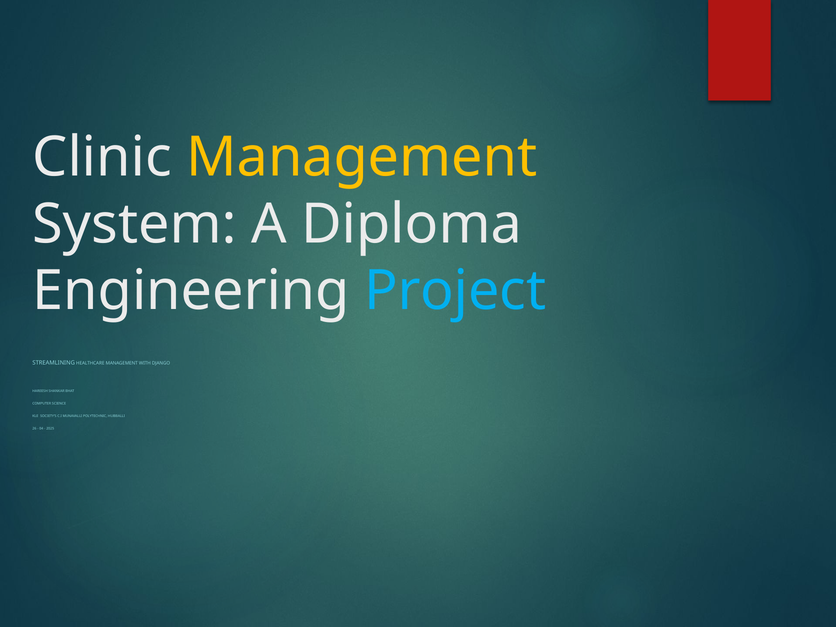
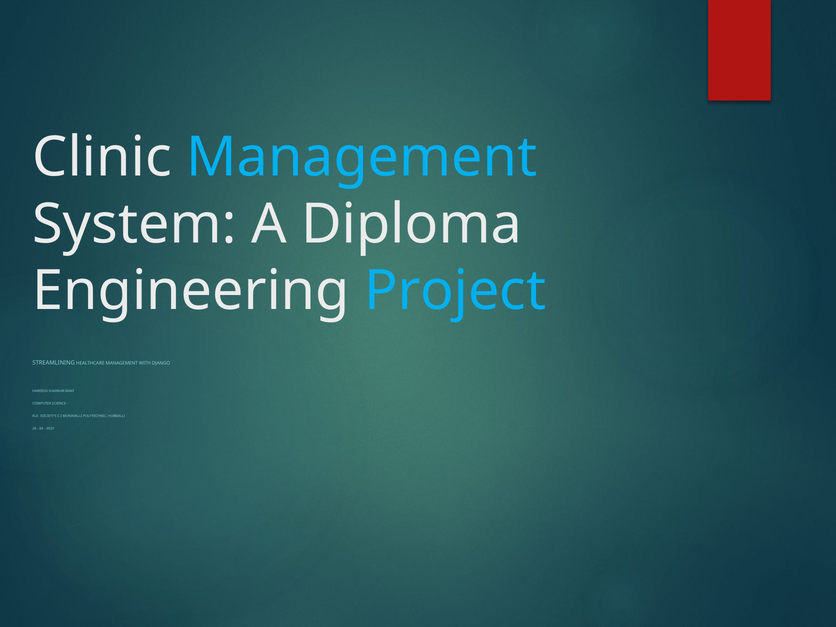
Management colour: yellow -> light blue (362, 157)
